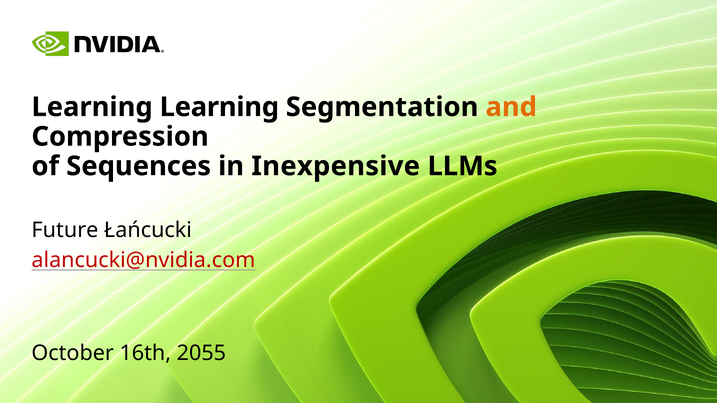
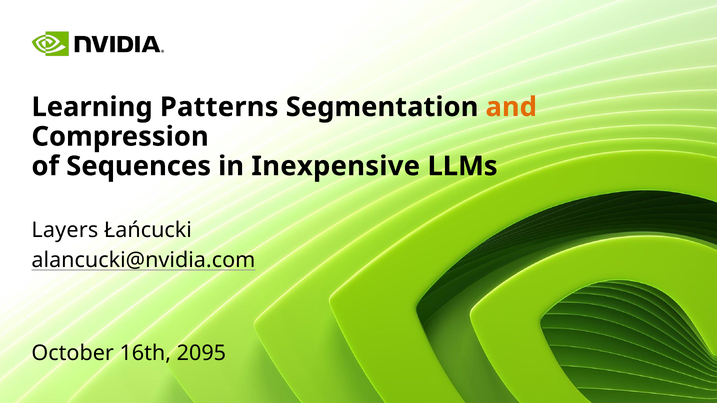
Learning Learning: Learning -> Patterns (219, 107)
Future: Future -> Layers (65, 230)
alancucki@nvidia.com colour: red -> black (143, 260)
2055: 2055 -> 2095 (201, 353)
